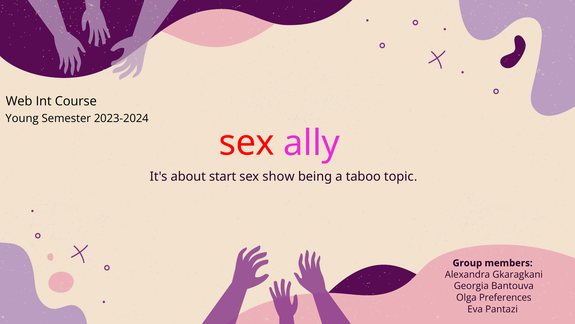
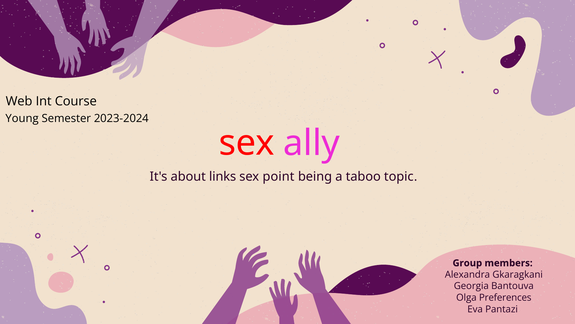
start: start -> links (223, 176)
show: show -> point (278, 176)
